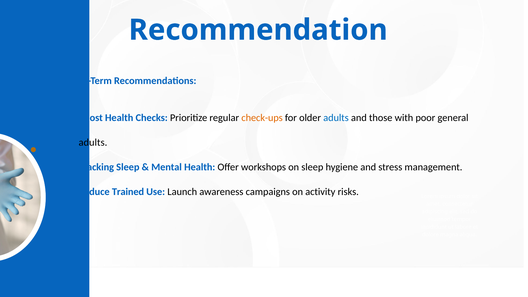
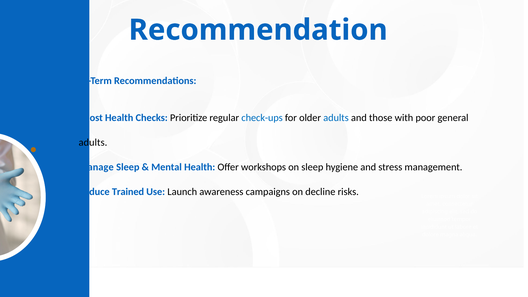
check-ups colour: orange -> blue (262, 118)
Tracking: Tracking -> Manage (96, 167)
activity: activity -> decline (320, 192)
